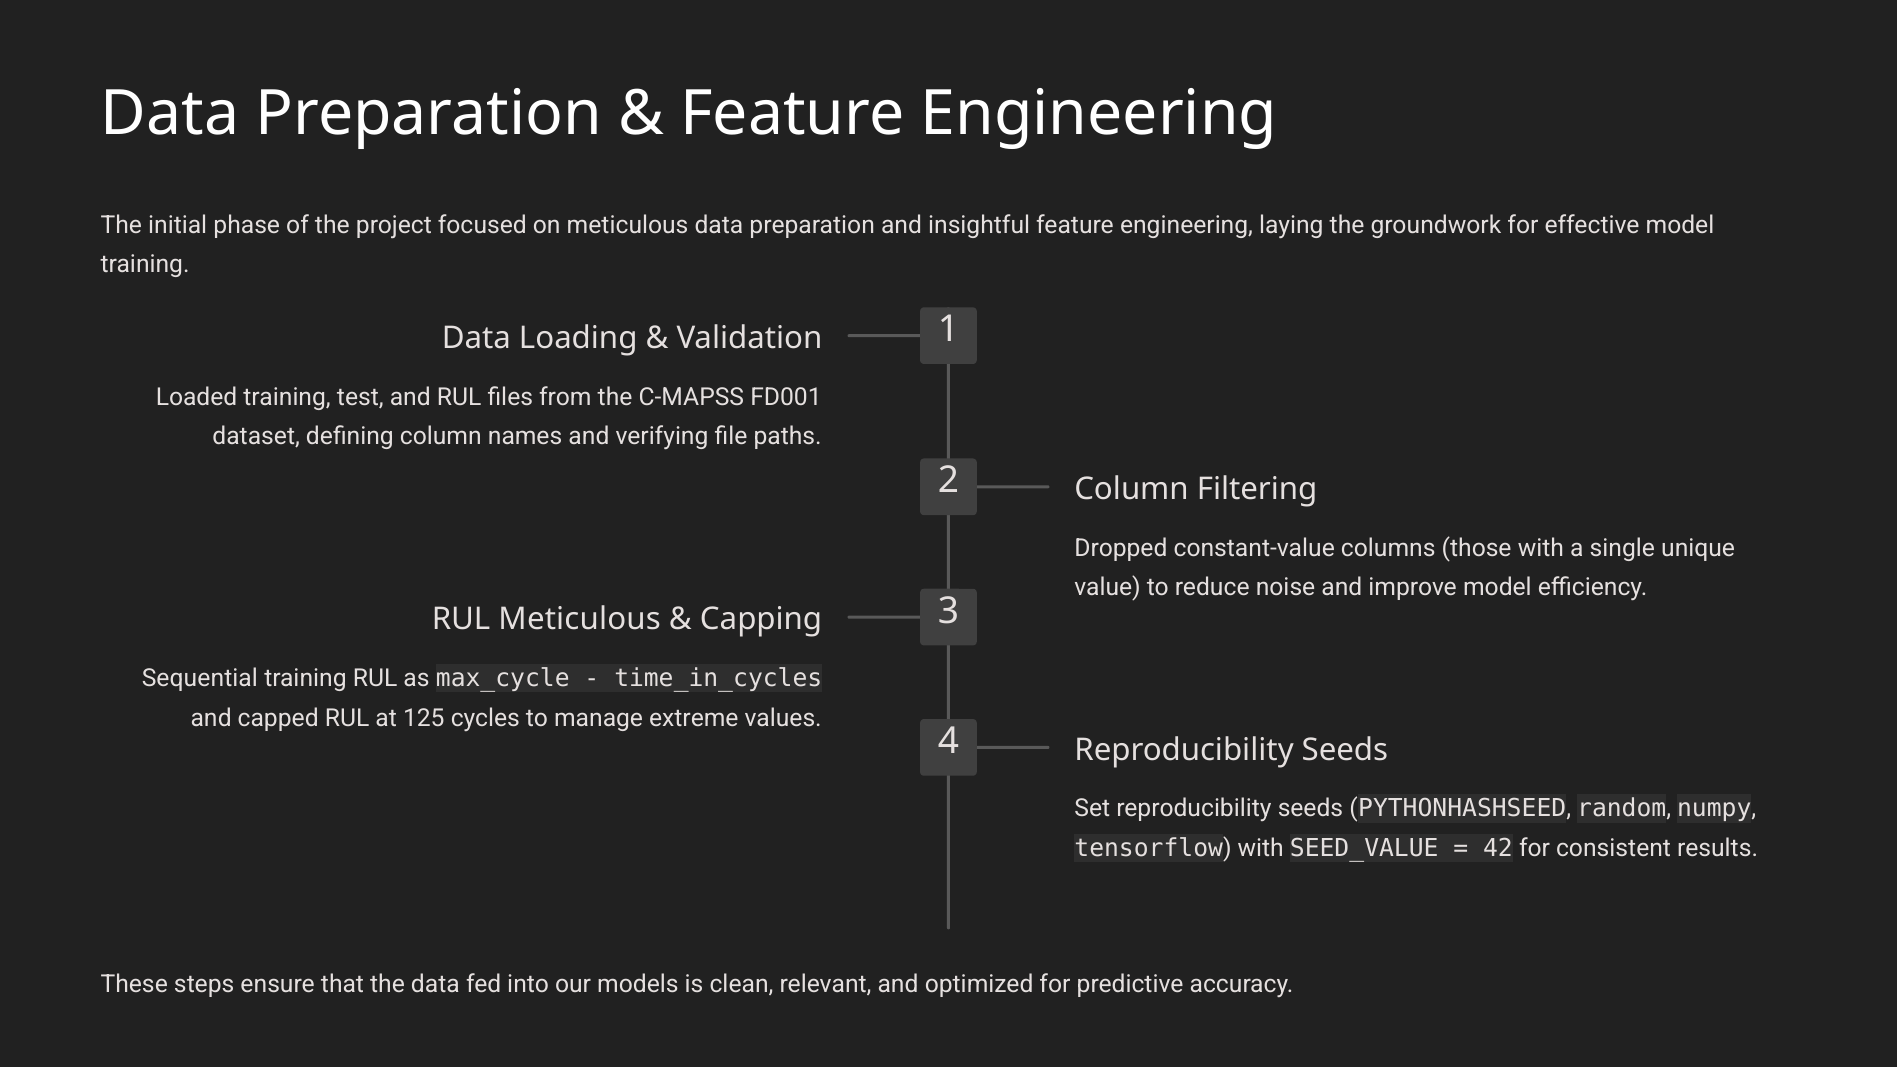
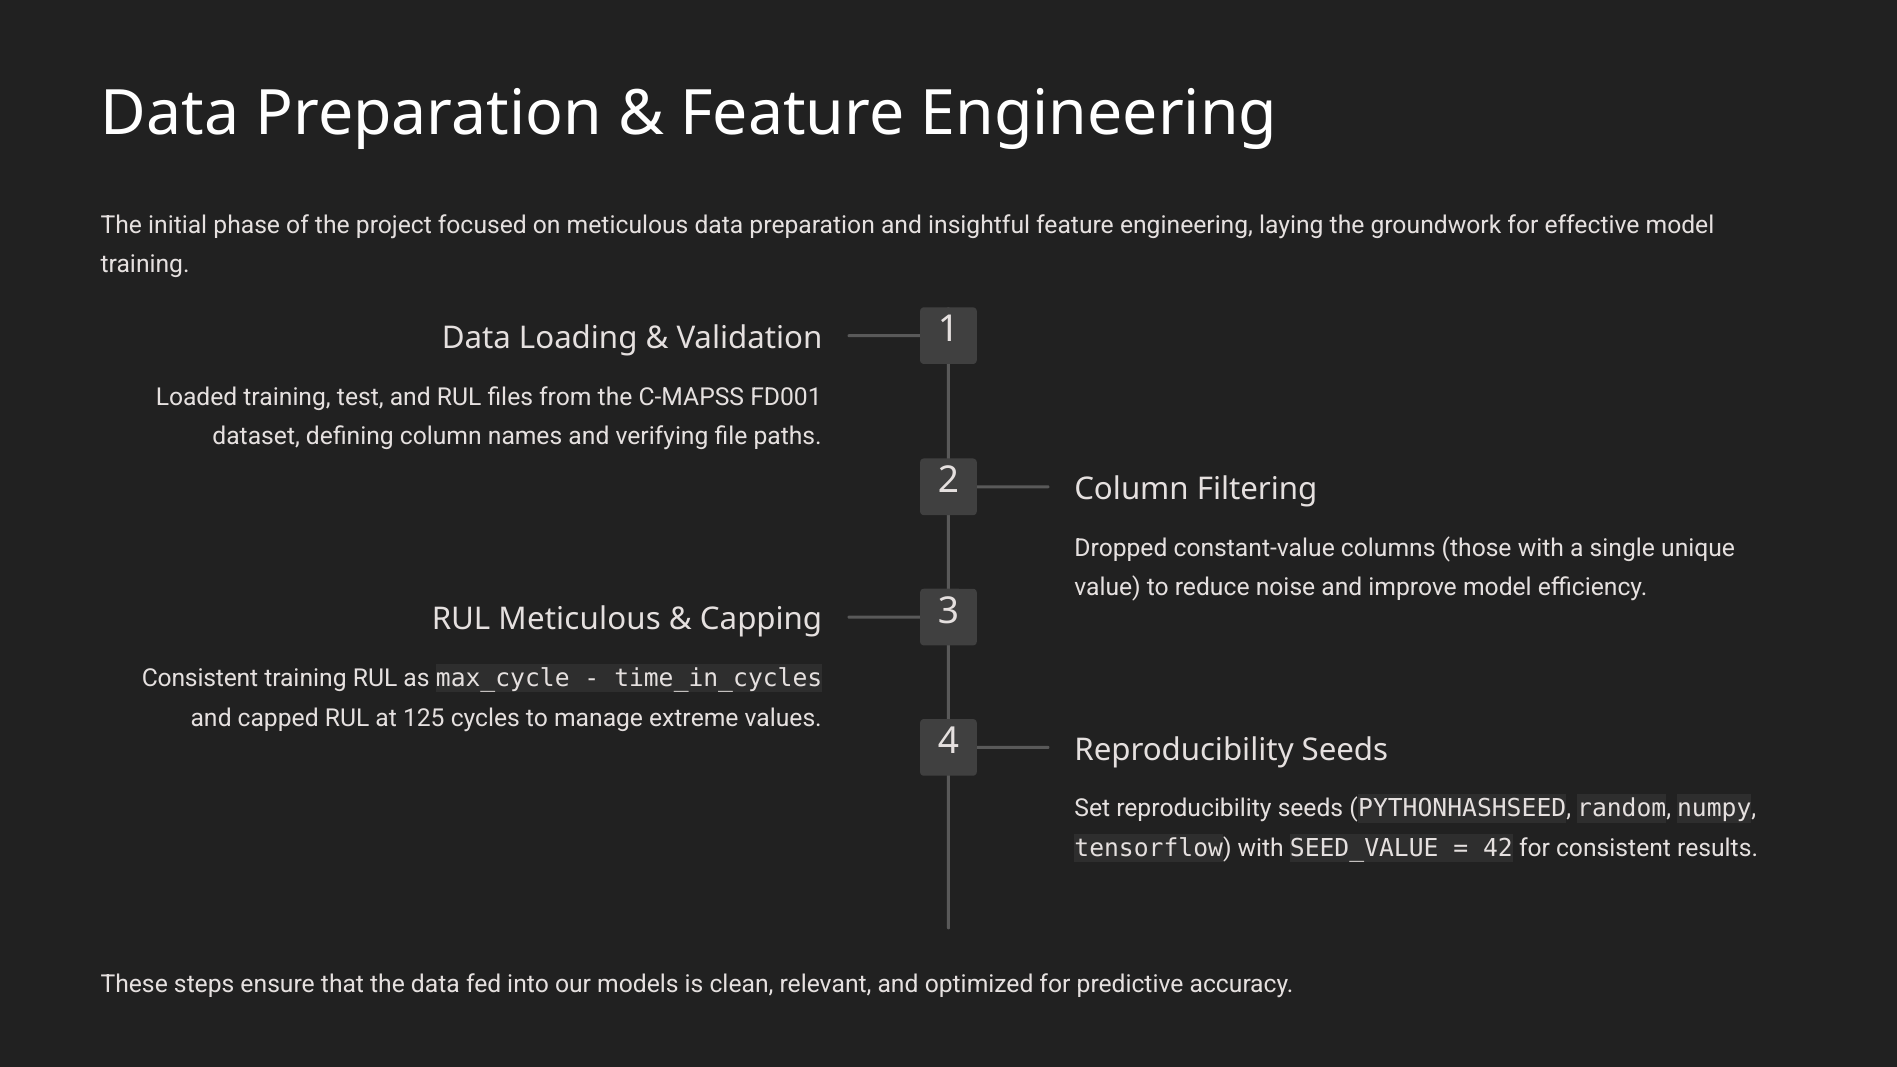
Sequential: Sequential -> Consistent (200, 678)
